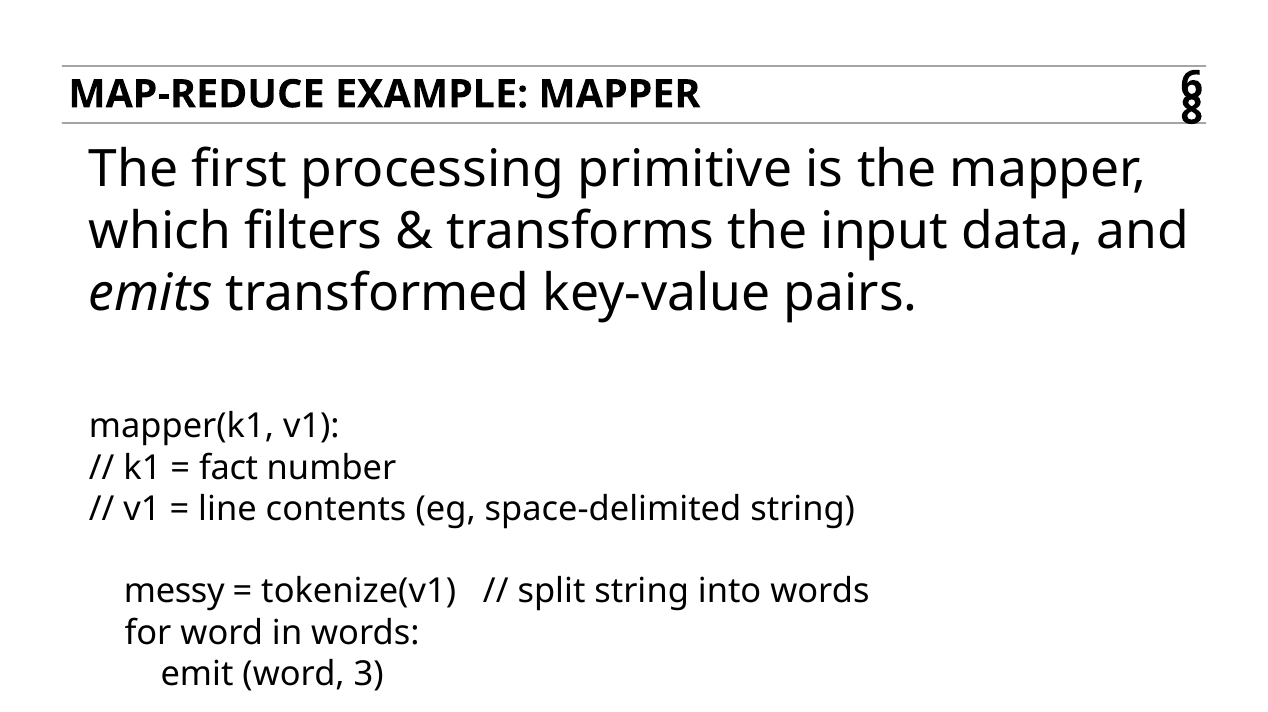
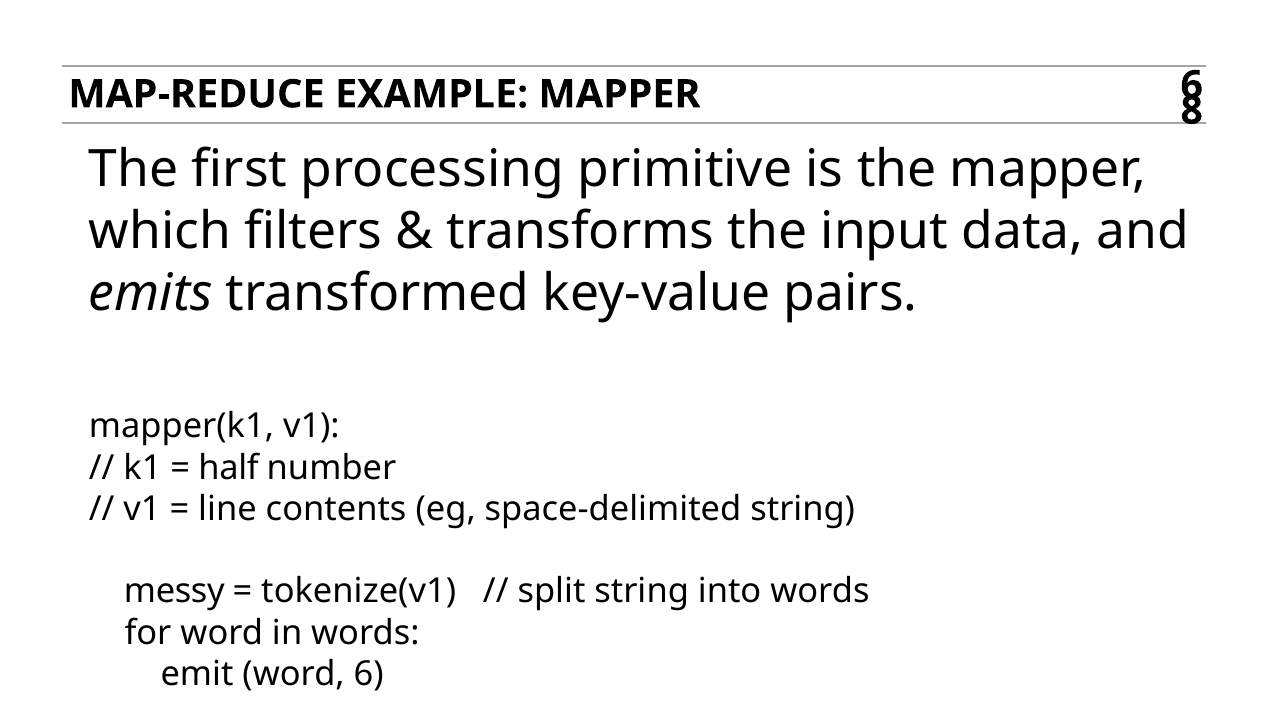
fact: fact -> half (229, 468)
word 3: 3 -> 6 (369, 674)
